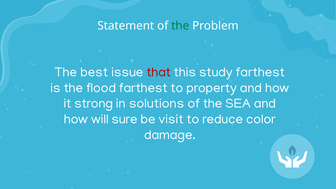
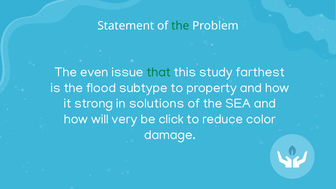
best: best -> even (94, 72)
that colour: red -> green (159, 72)
flood farthest: farthest -> subtype (143, 88)
sure: sure -> very (125, 119)
visit: visit -> click (171, 119)
